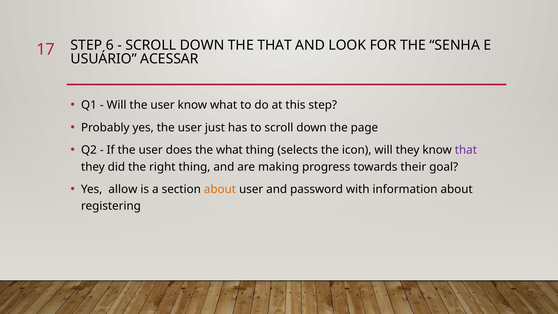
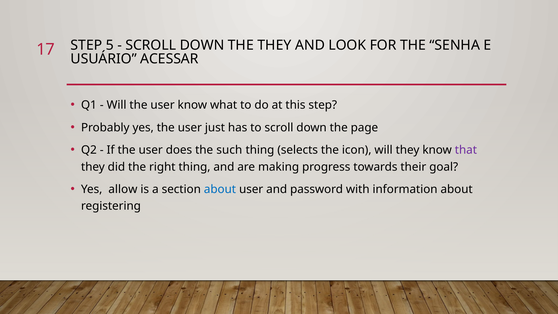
6: 6 -> 5 (110, 45)
THE THAT: THAT -> THEY (274, 45)
the what: what -> such (229, 150)
about colour: orange -> blue (220, 189)
